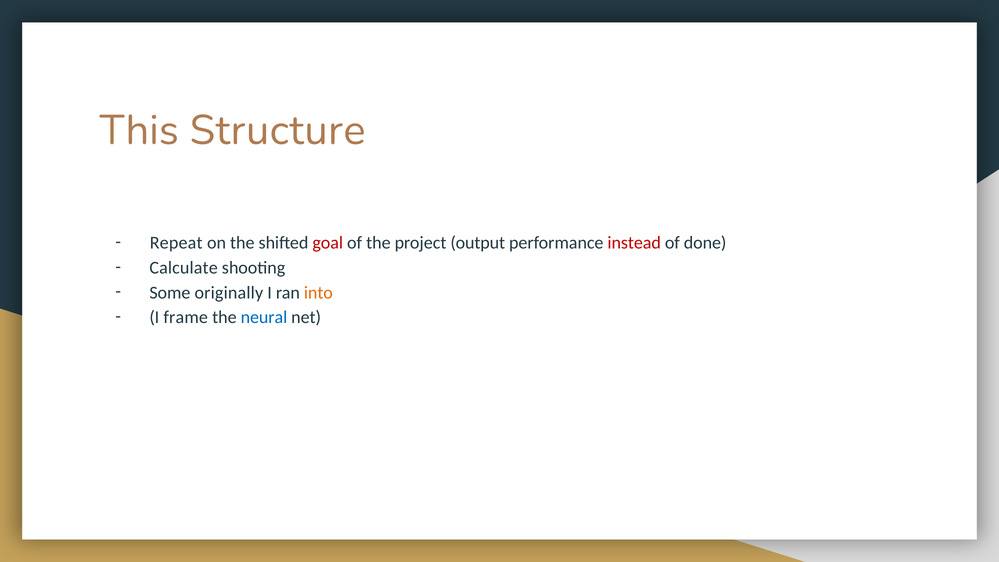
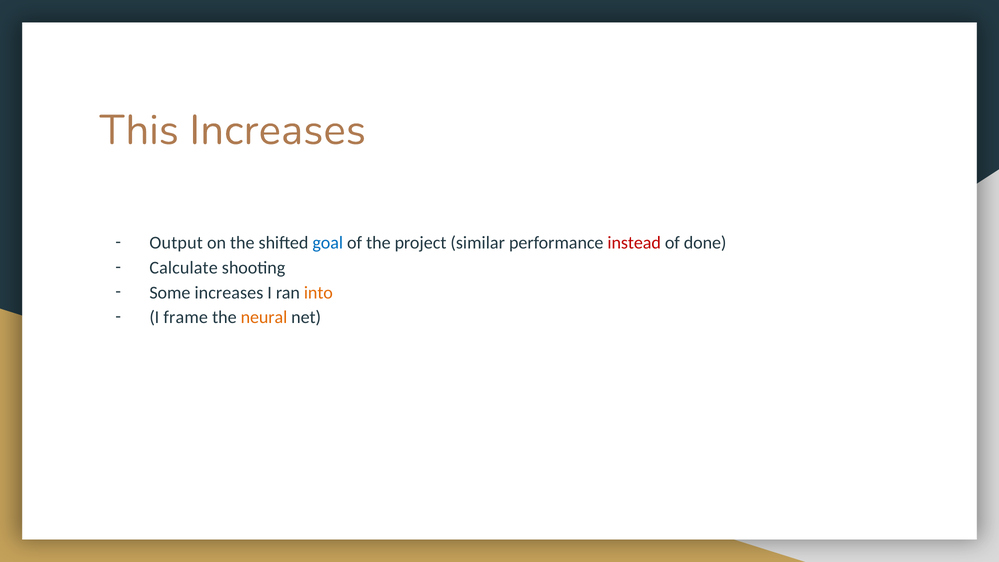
This Structure: Structure -> Increases (278, 130)
Repeat: Repeat -> Output (176, 243)
goal colour: red -> blue (328, 243)
output: output -> similar (478, 243)
Some originally: originally -> increases (229, 293)
neural colour: blue -> orange (264, 317)
